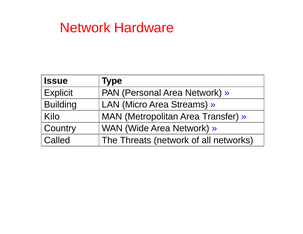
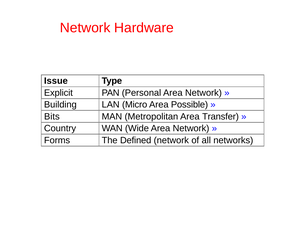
Streams: Streams -> Possible (189, 105)
Kilo: Kilo -> Bits (52, 117)
Called: Called -> Forms (57, 140)
Threats: Threats -> Defined (136, 140)
